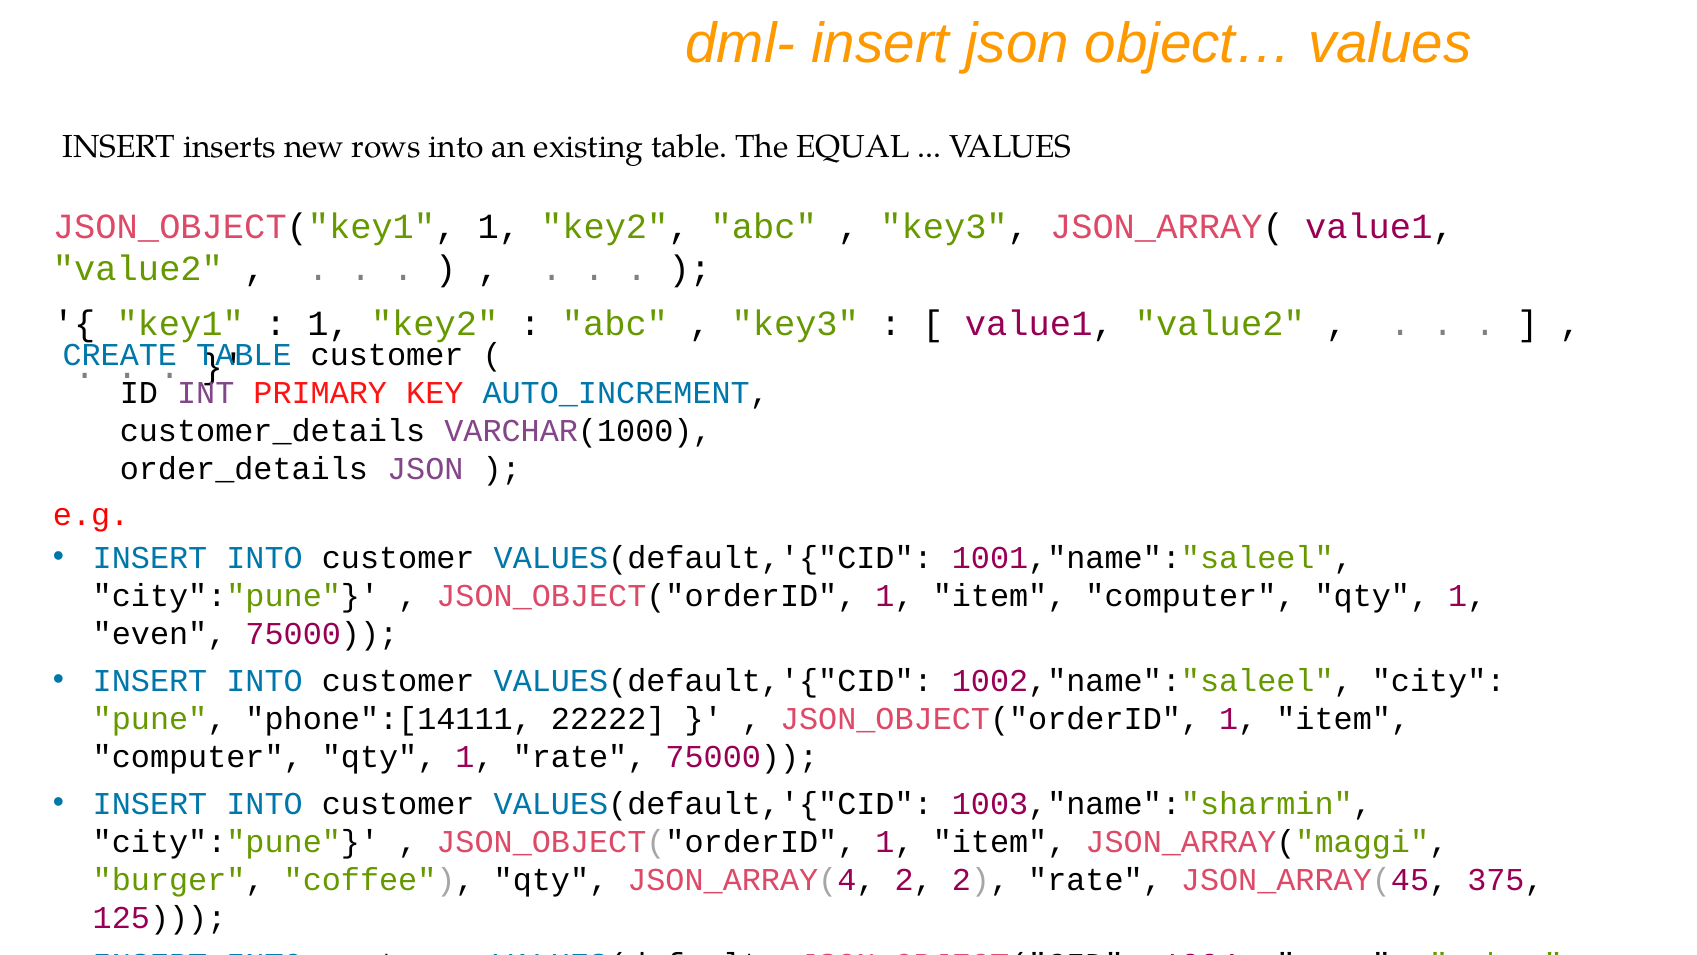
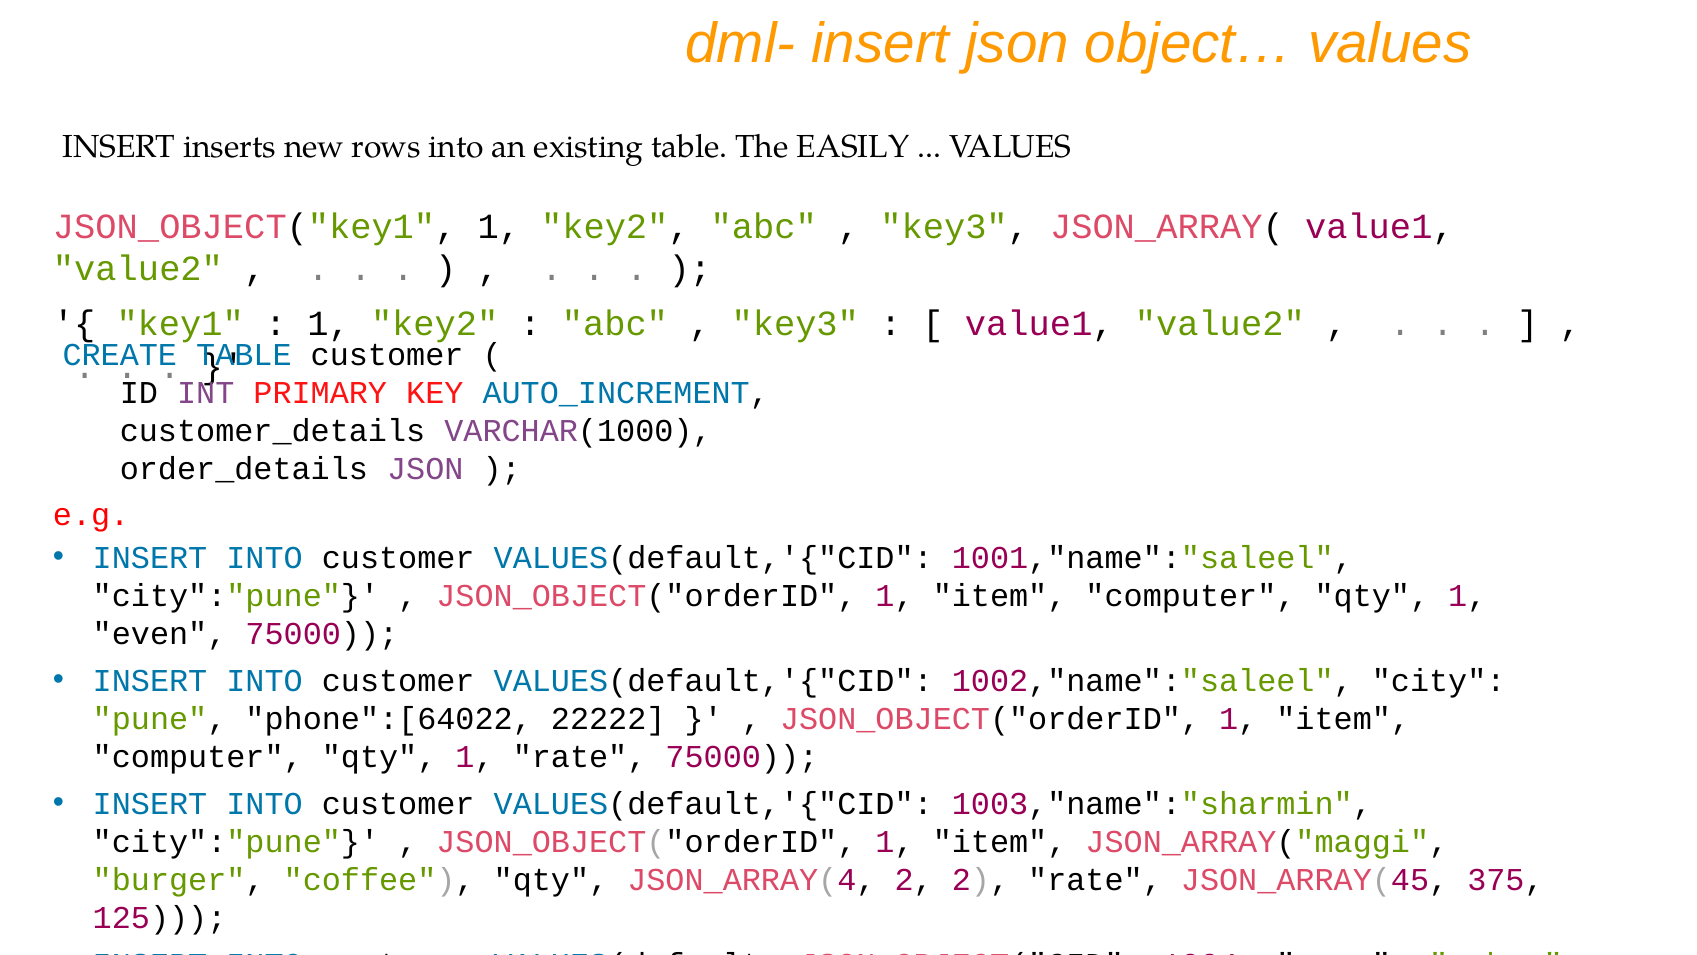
EQUAL: EQUAL -> EASILY (853, 146)
phone":[14111: phone":[14111 -> phone":[64022 (389, 718)
